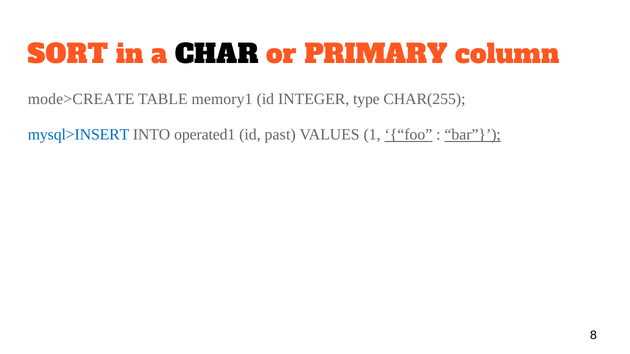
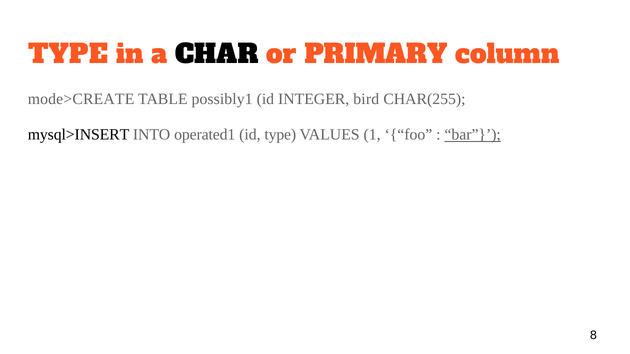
SORT: SORT -> TYPE (68, 55)
memory1: memory1 -> possibly1 (222, 99)
type: type -> bird (366, 99)
mysql>INSERT colour: blue -> black (79, 135)
id past: past -> type (280, 135)
foo underline: present -> none (408, 135)
